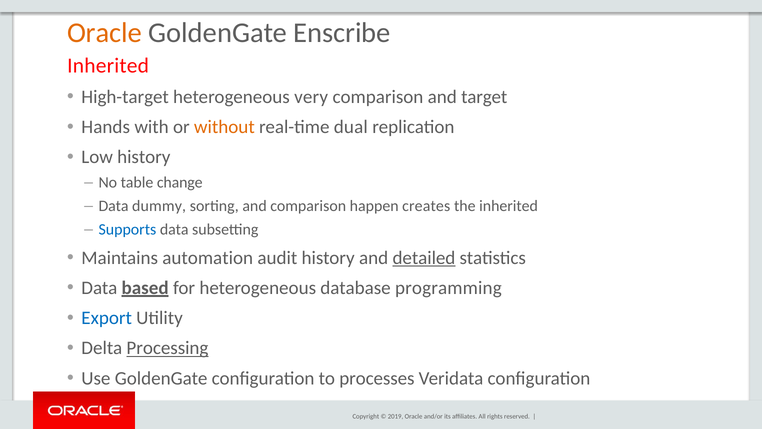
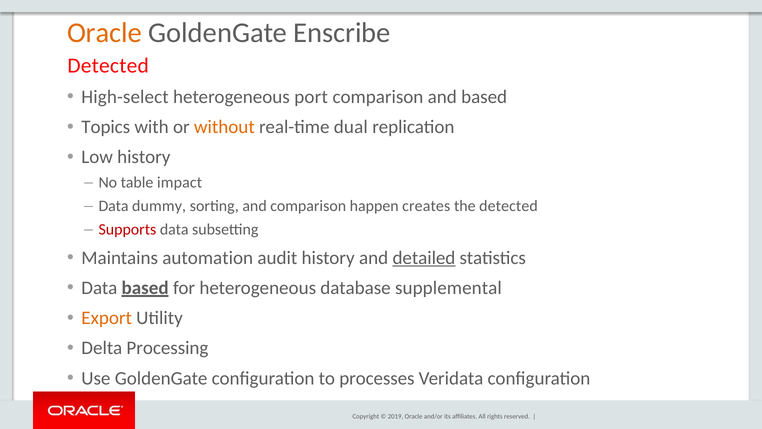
Inherited: Inherited -> Detected (108, 65)
High-target: High-target -> High-select (125, 97)
very: very -> port (311, 97)
and target: target -> based (484, 97)
Hands: Hands -> Topics (106, 127)
change: change -> impact (180, 182)
the inherited: inherited -> detected (508, 206)
Supports colour: blue -> red (127, 229)
programming: programming -> supplemental (448, 288)
Export colour: blue -> orange (107, 318)
Processing underline: present -> none (167, 348)
